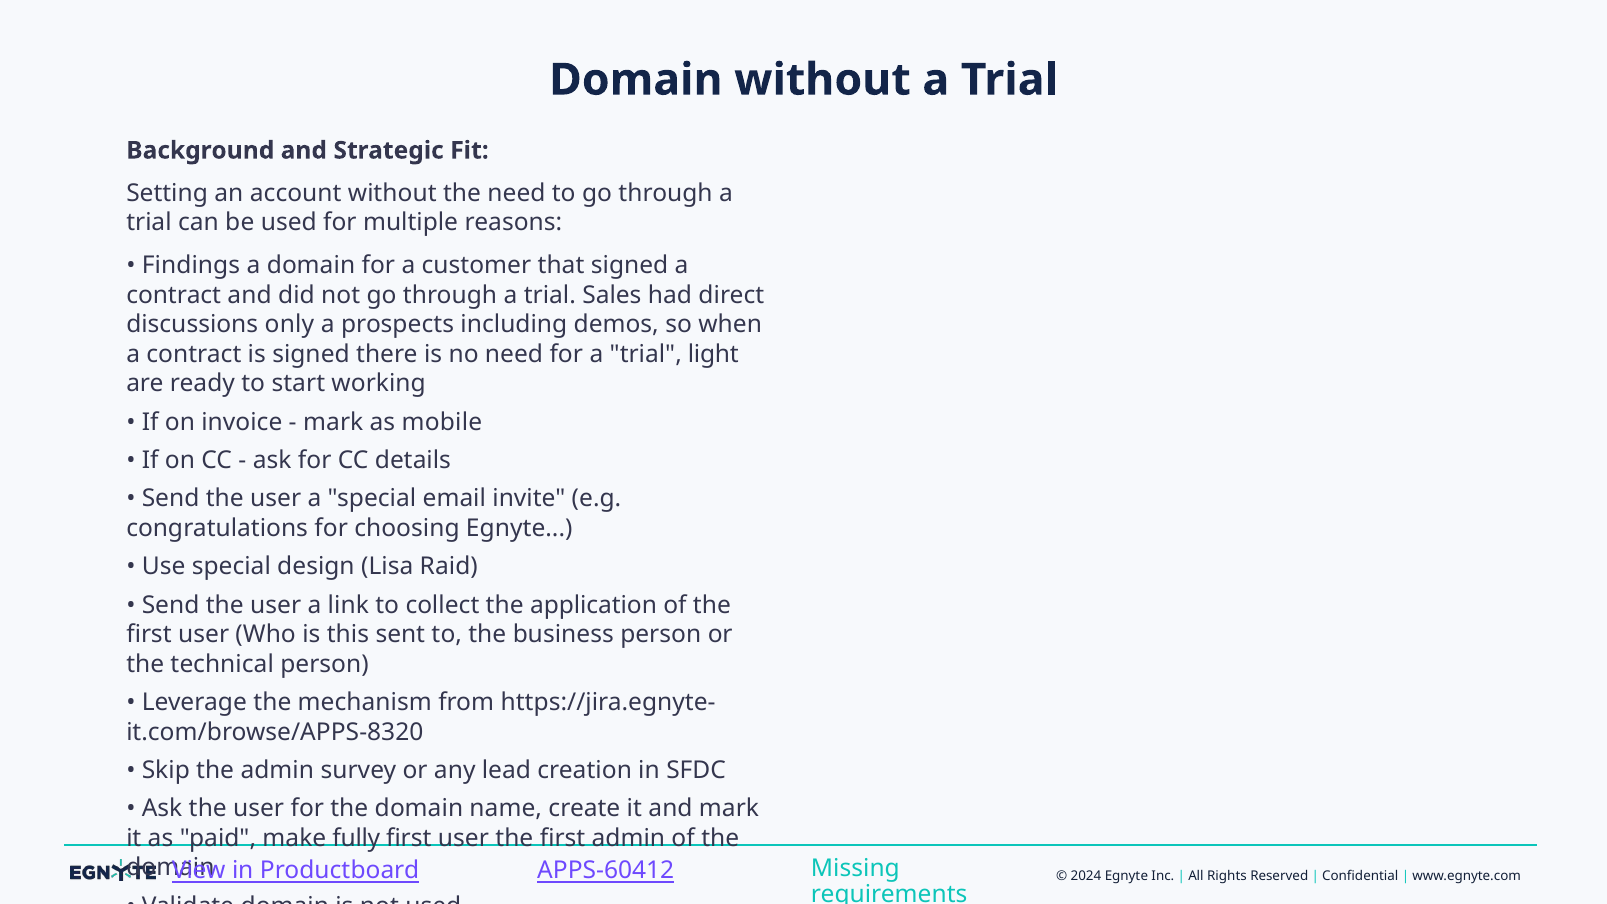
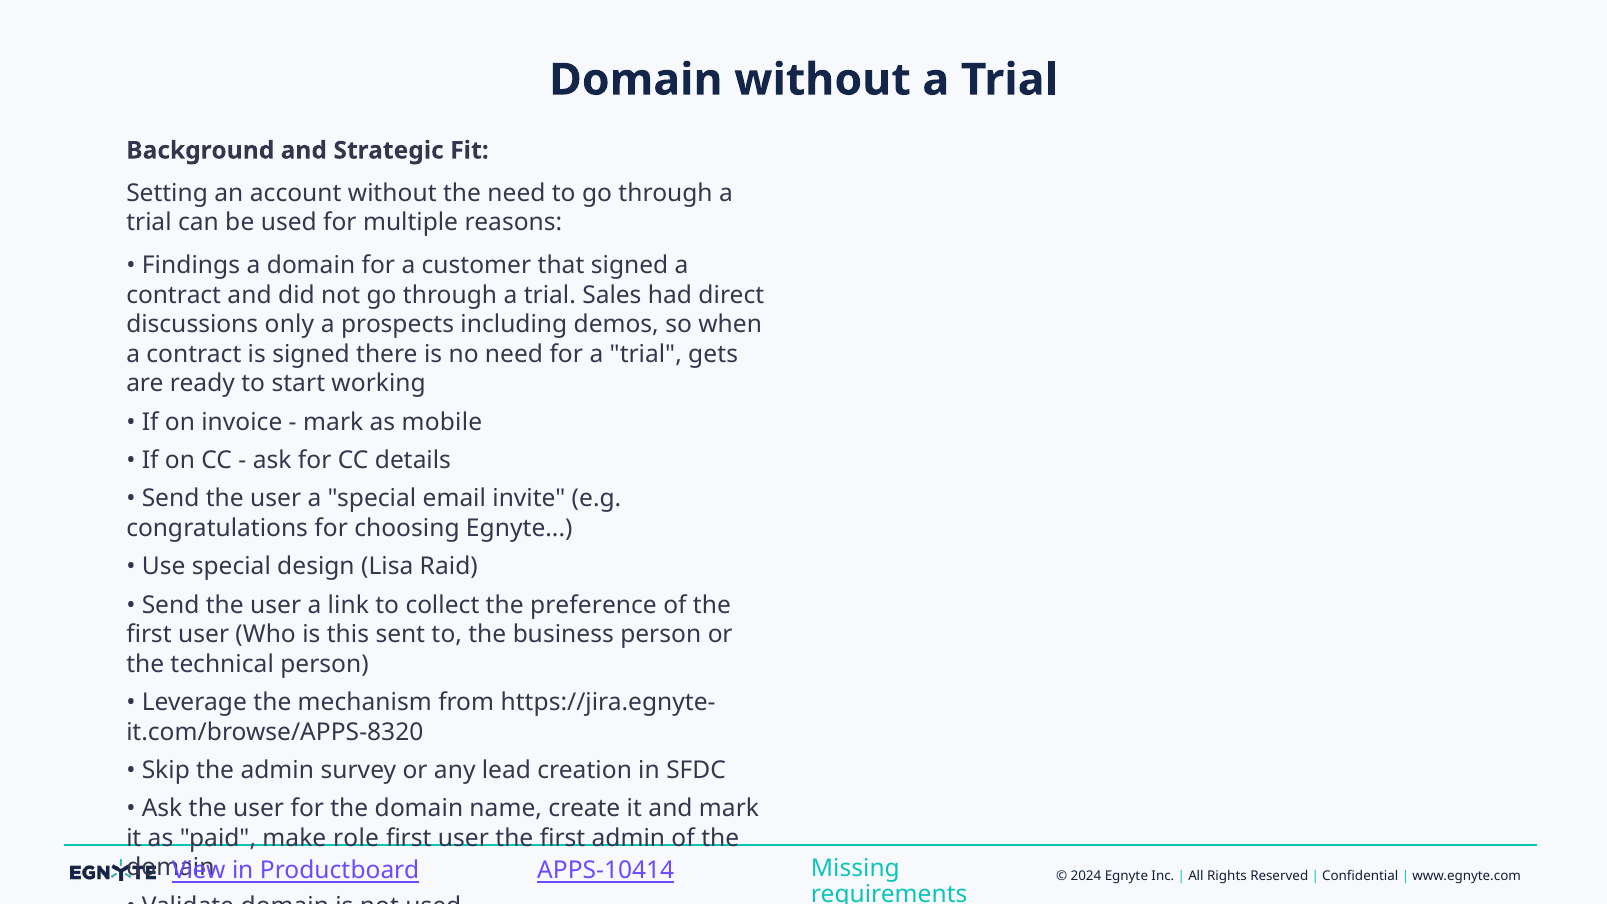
light: light -> gets (713, 354)
application: application -> preference (593, 605)
fully: fully -> role (356, 838)
APPS-60412: APPS-60412 -> APPS-10414 (606, 871)
